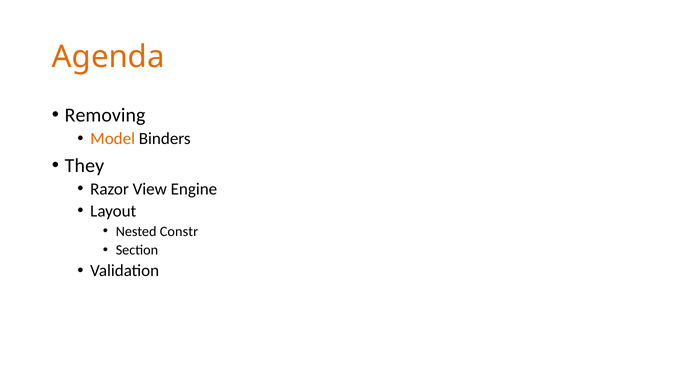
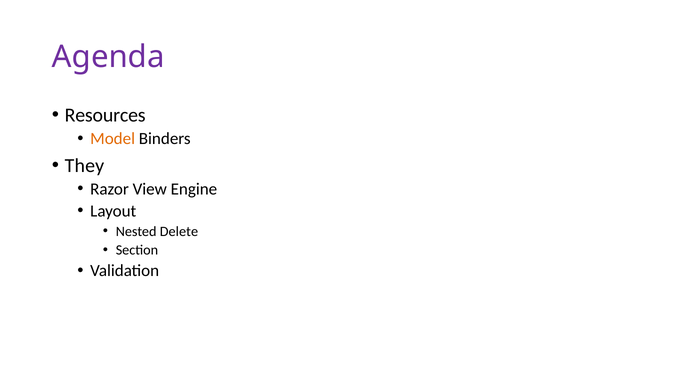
Agenda colour: orange -> purple (108, 57)
Removing: Removing -> Resources (105, 115)
Constr: Constr -> Delete (179, 231)
